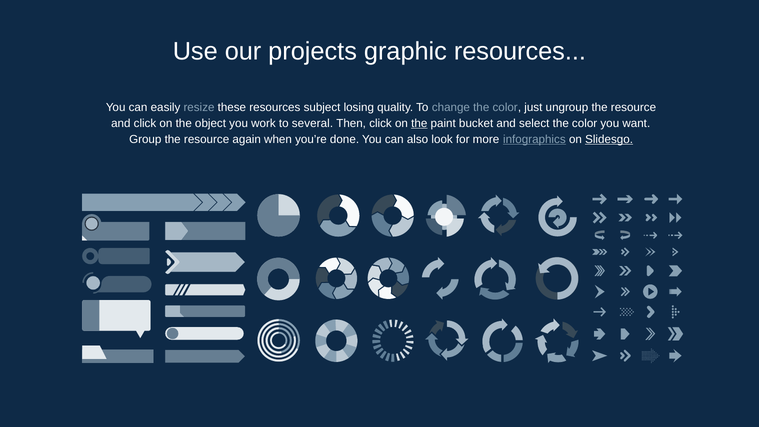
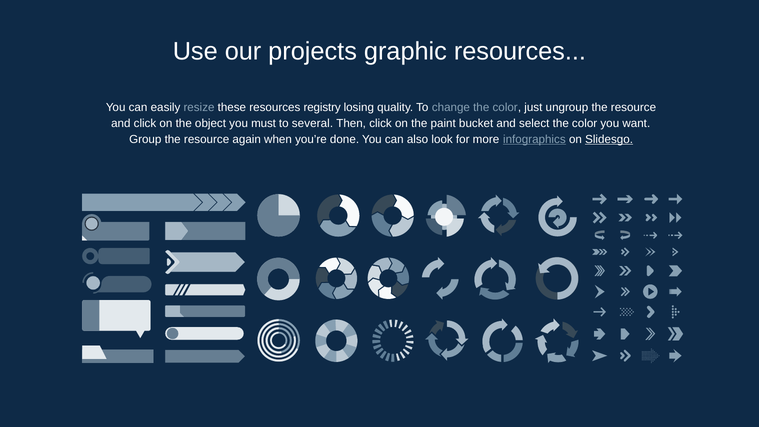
subject: subject -> registry (322, 107)
work: work -> must (264, 123)
the underline: present -> none (419, 123)
